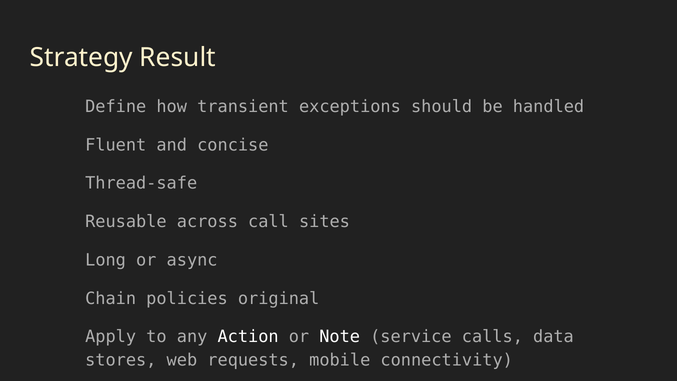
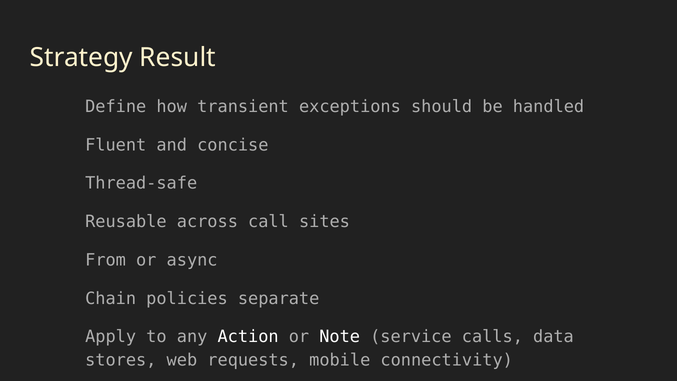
Long: Long -> From (106, 260)
original: original -> separate (279, 298)
